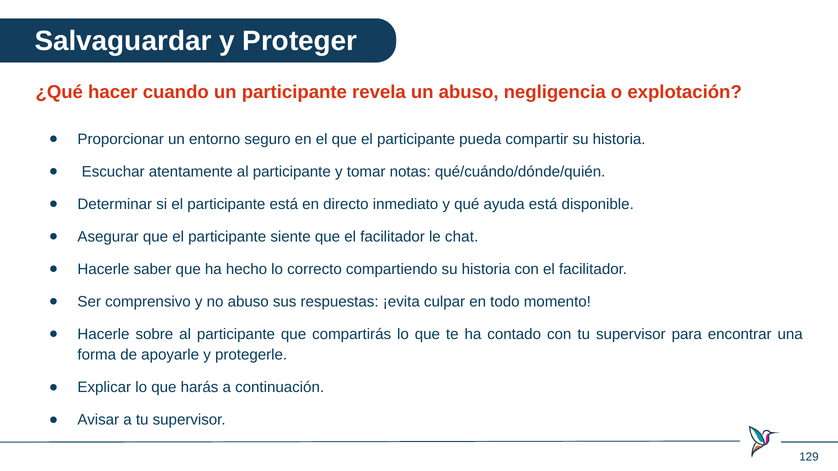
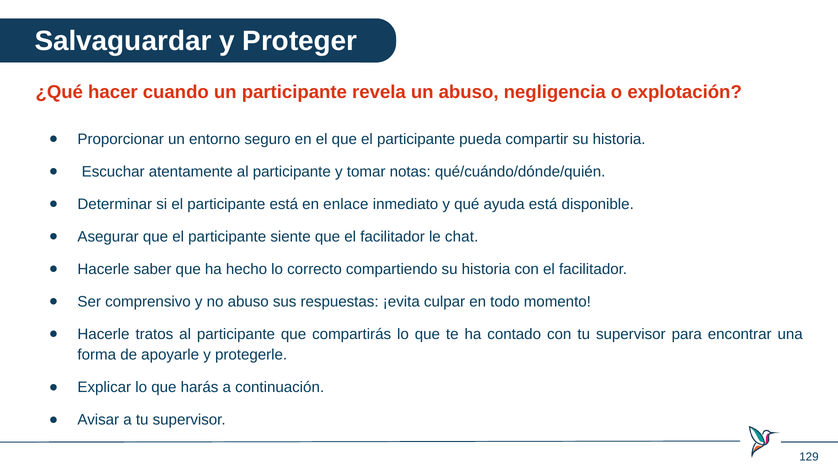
directo: directo -> enlace (346, 204)
sobre: sobre -> tratos (154, 334)
